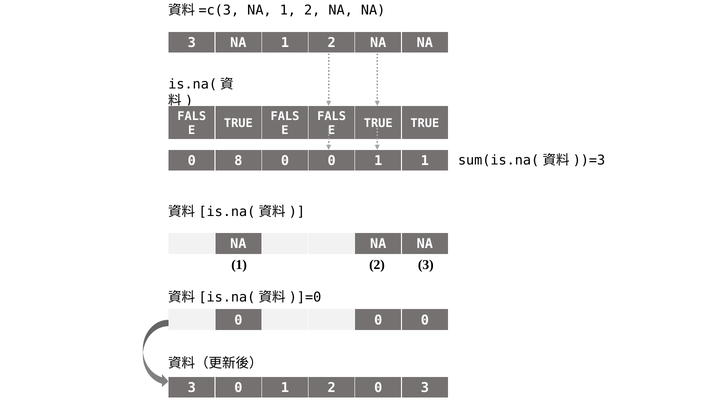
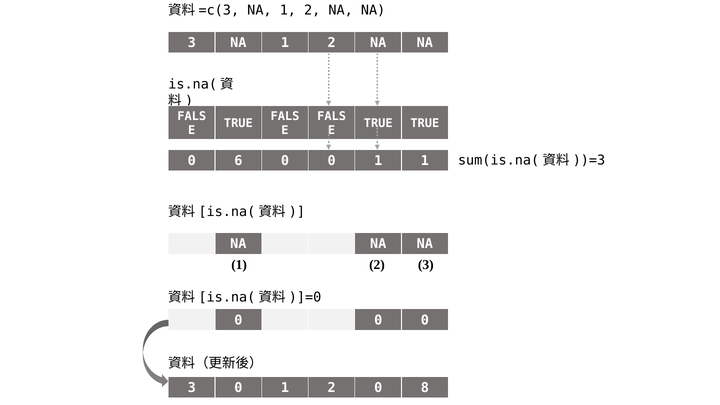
8: 8 -> 6 (238, 161)
0 3: 3 -> 8 (425, 388)
